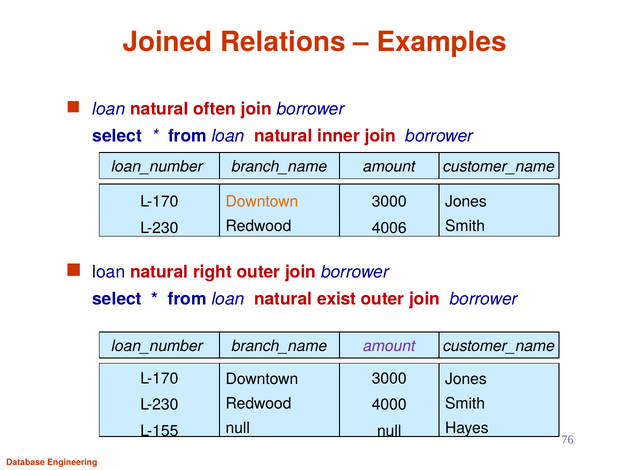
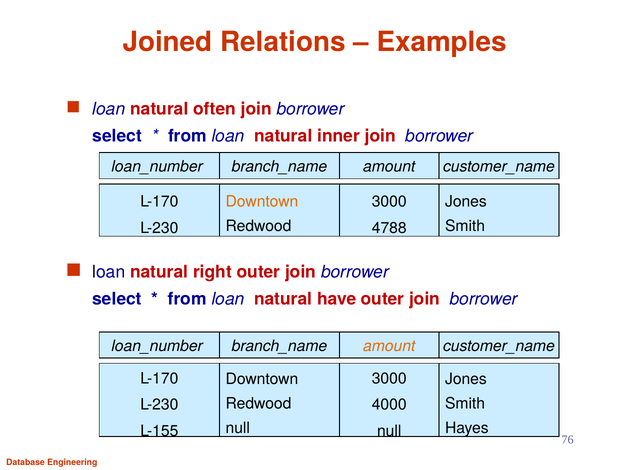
4006: 4006 -> 4788 (389, 228)
exist: exist -> have (337, 299)
amount colour: purple -> orange (389, 346)
